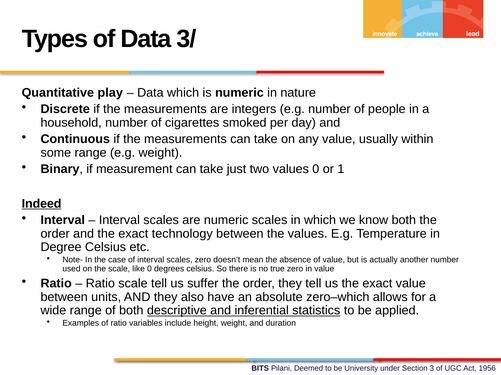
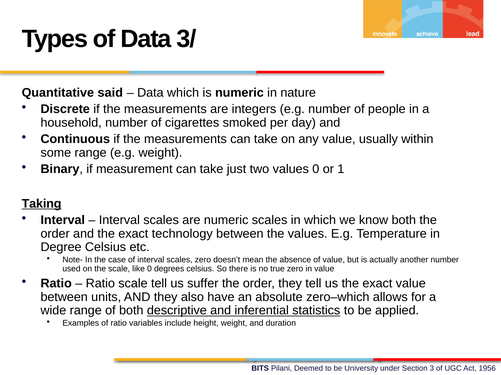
play: play -> said (110, 93)
Indeed: Indeed -> Taking (42, 204)
